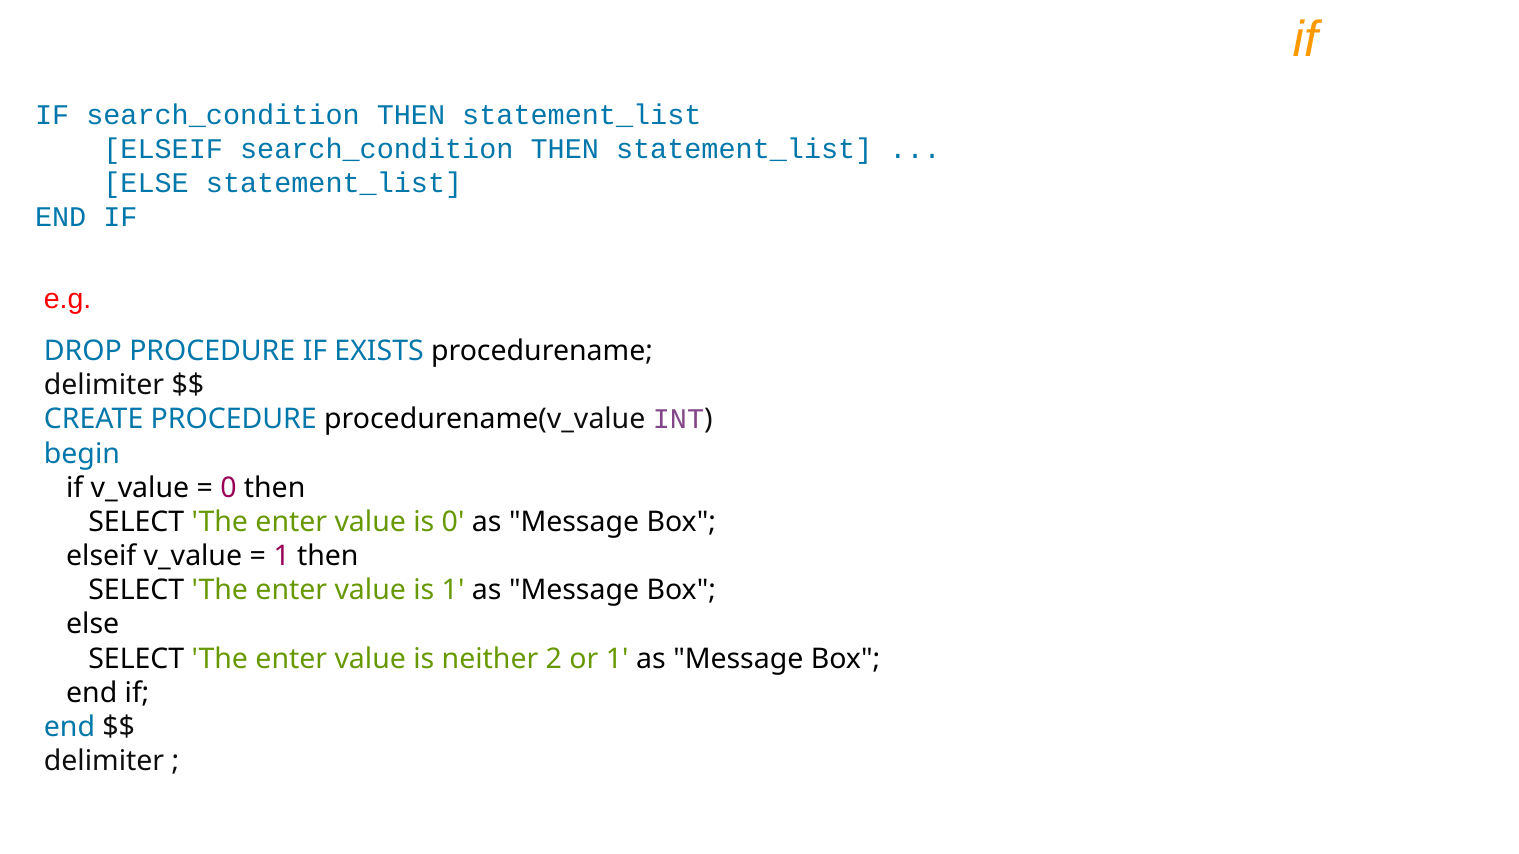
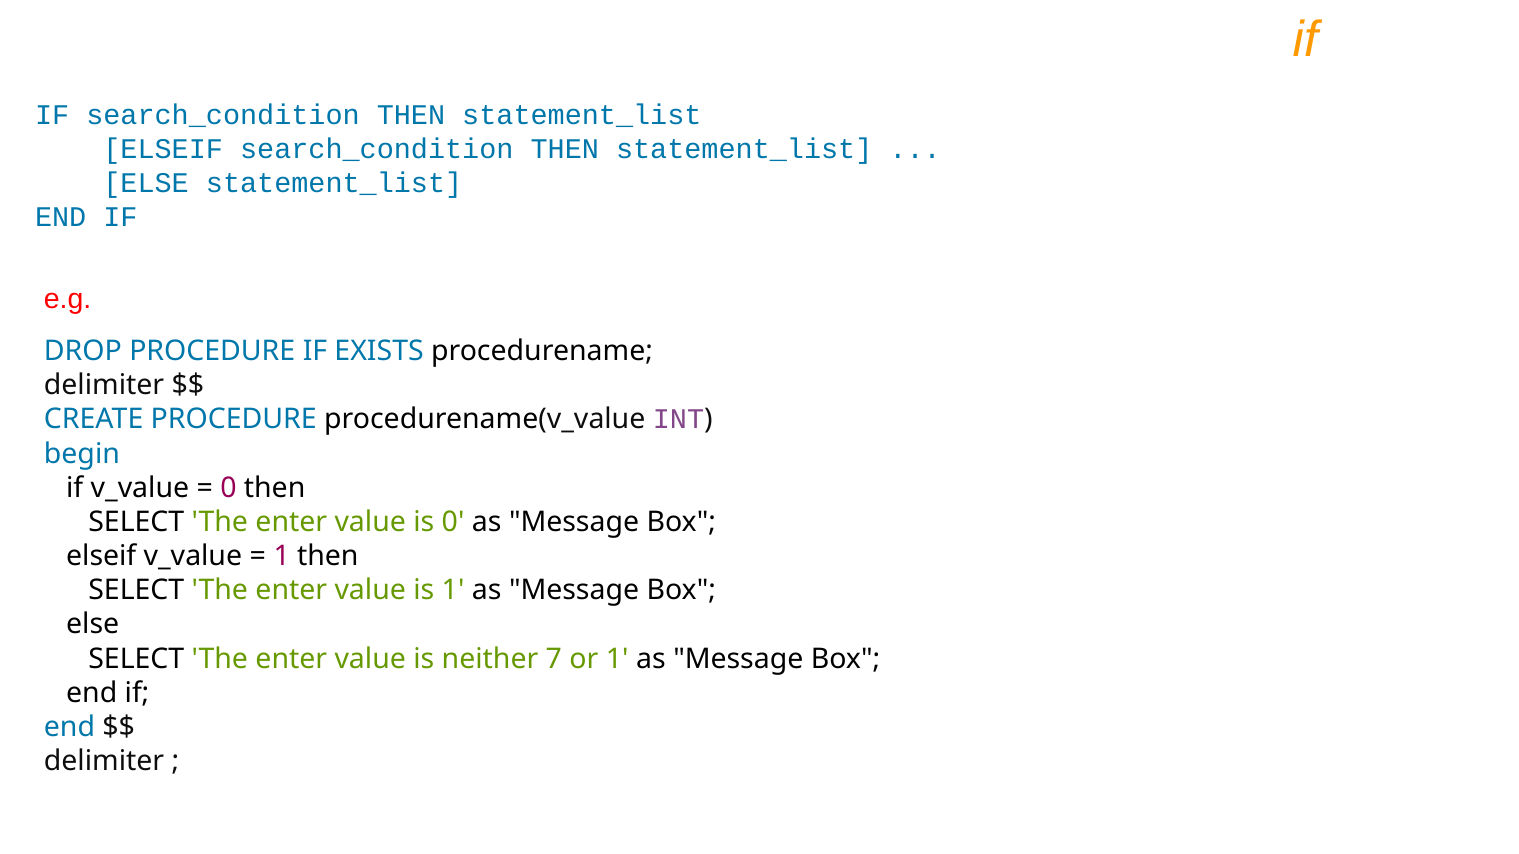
2: 2 -> 7 (554, 659)
